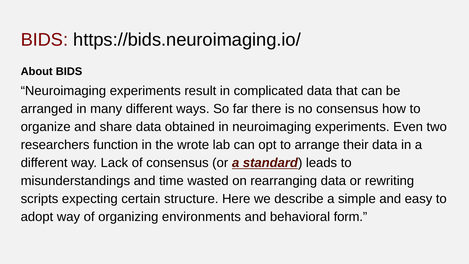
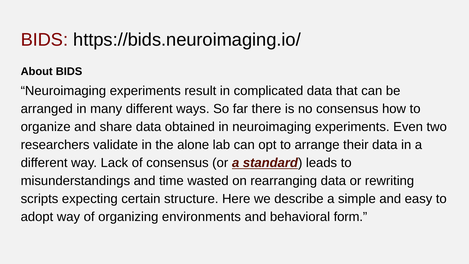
function: function -> validate (116, 145)
wrote: wrote -> alone (193, 145)
